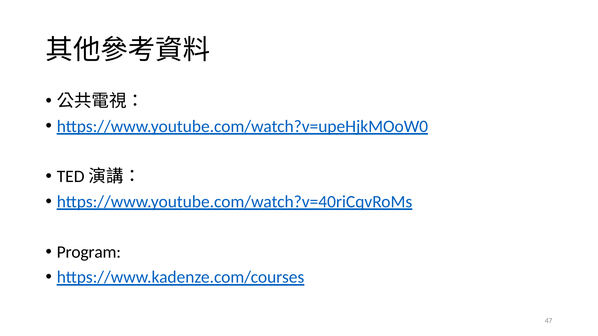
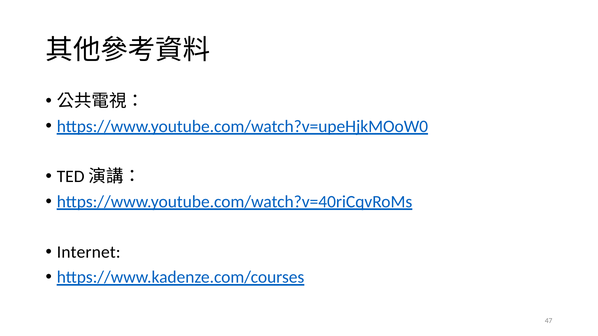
Program: Program -> Internet (89, 252)
